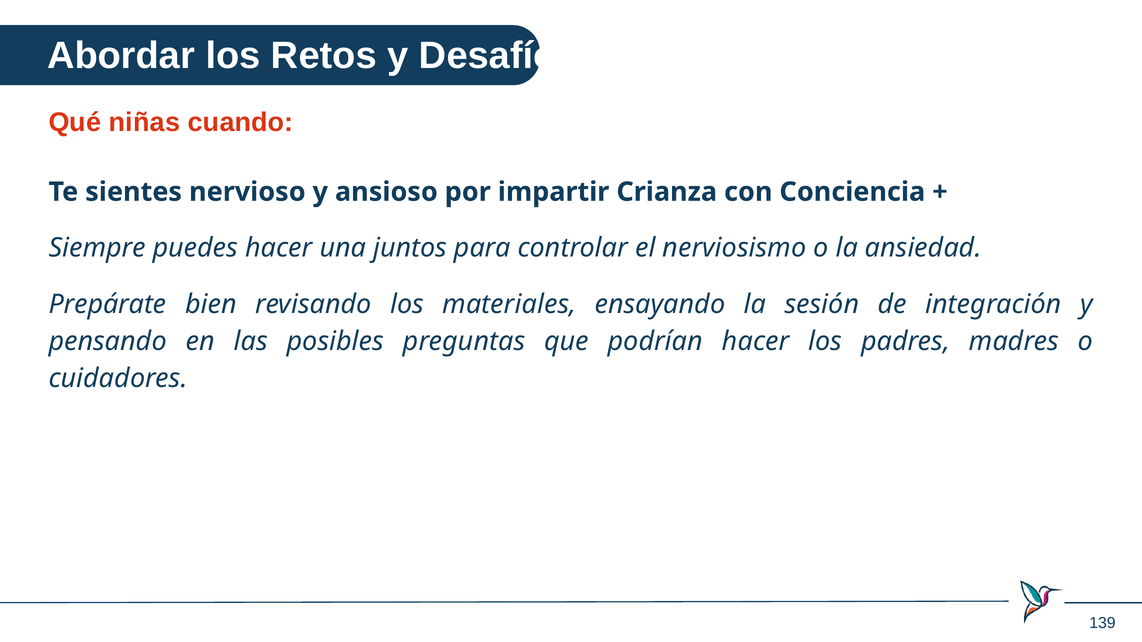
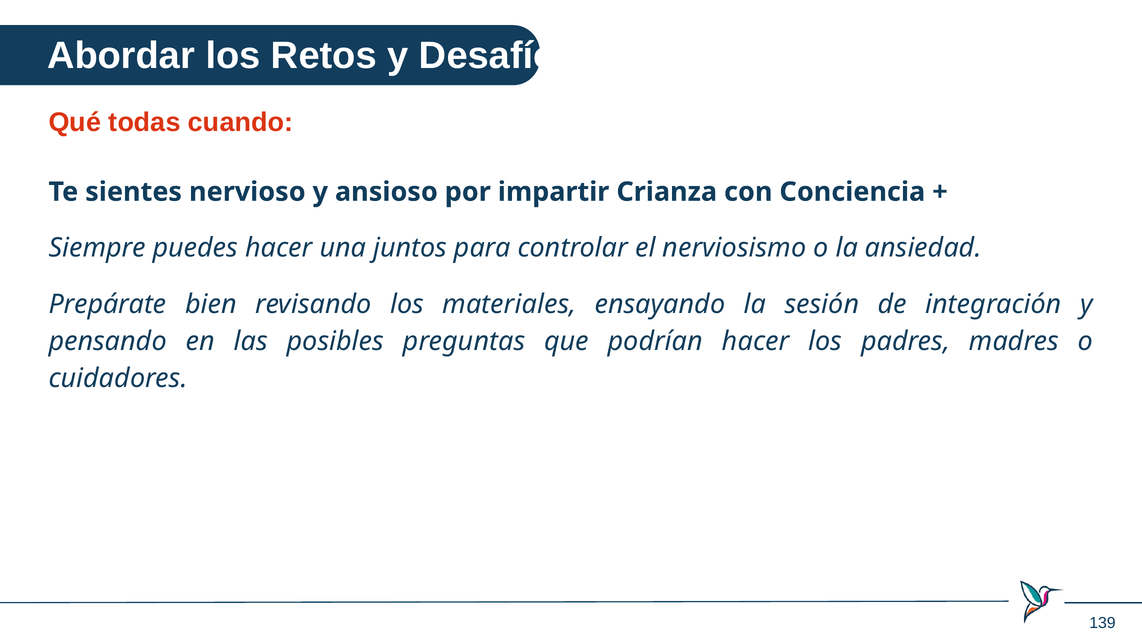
niñas: niñas -> todas (145, 122)
